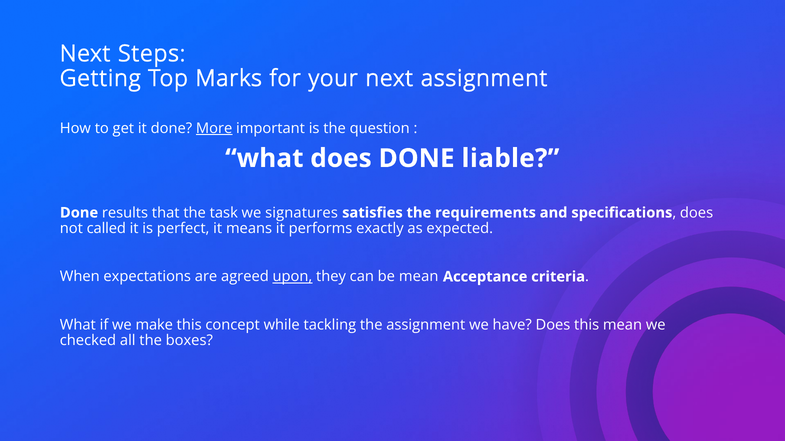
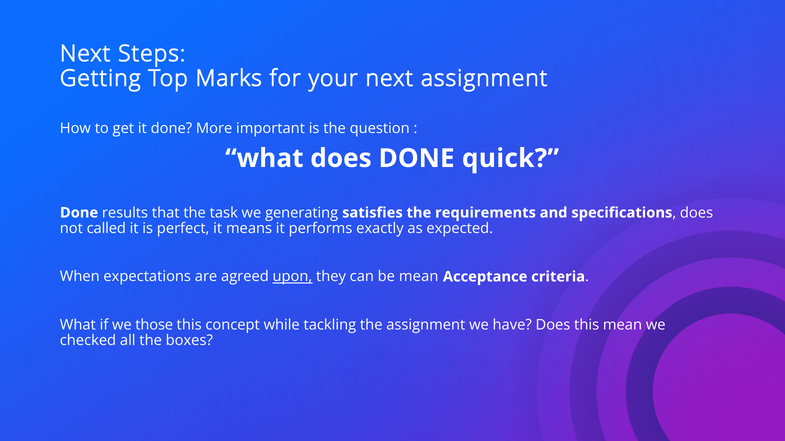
More underline: present -> none (214, 128)
liable: liable -> quick (511, 159)
signatures: signatures -> generating (302, 213)
make: make -> those (154, 325)
